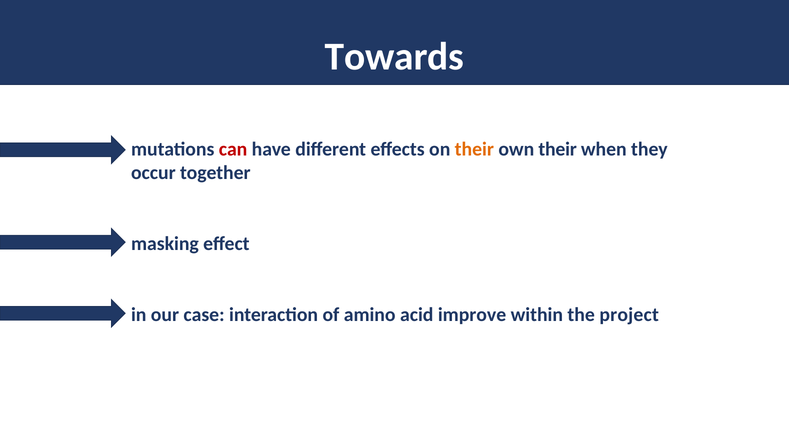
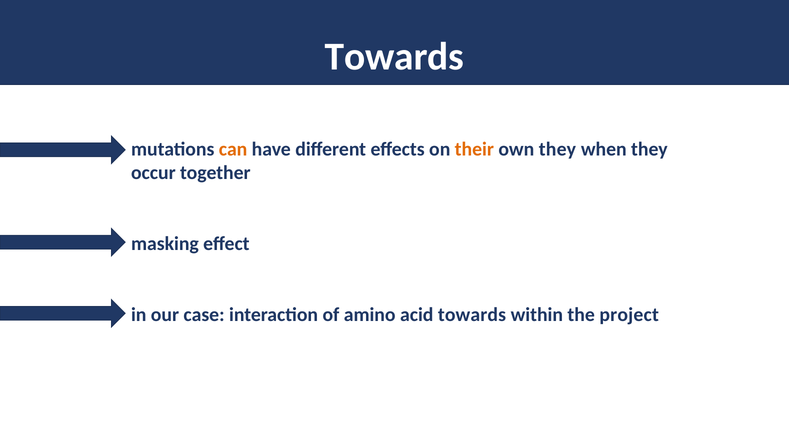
can colour: red -> orange (233, 149)
own their: their -> they (557, 149)
acid improve: improve -> towards (472, 315)
